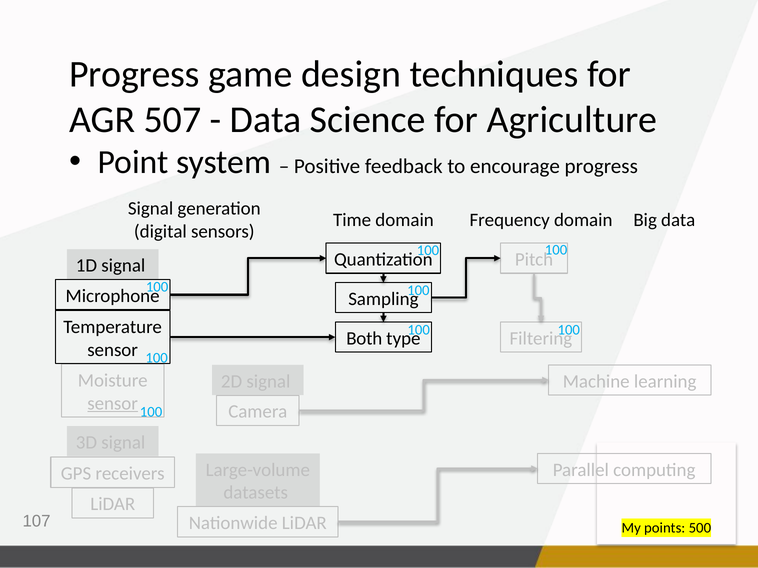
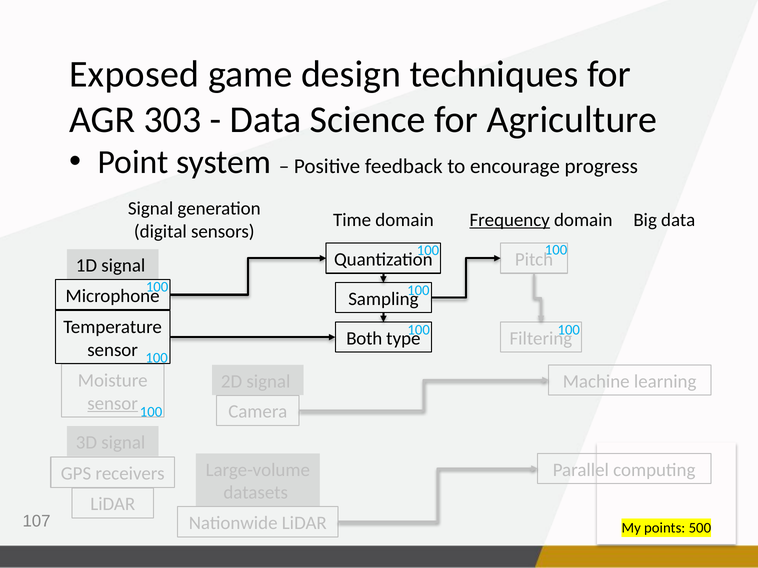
Progress: Progress -> Exposed (134, 74)
507: 507 -> 303 (172, 120)
Frequency underline: none -> present (510, 220)
